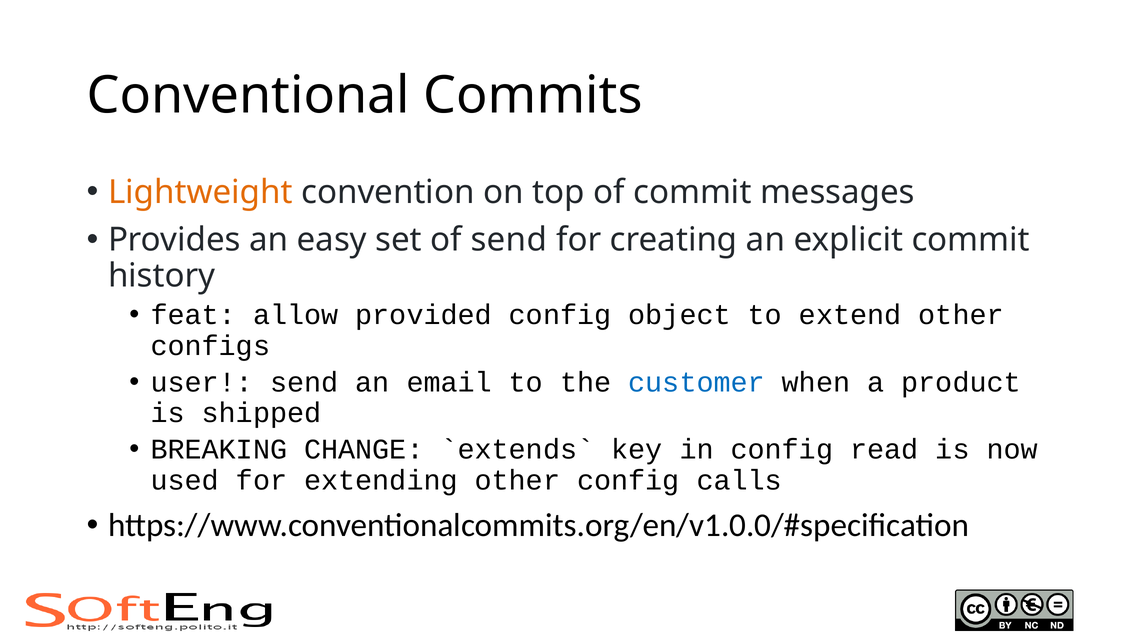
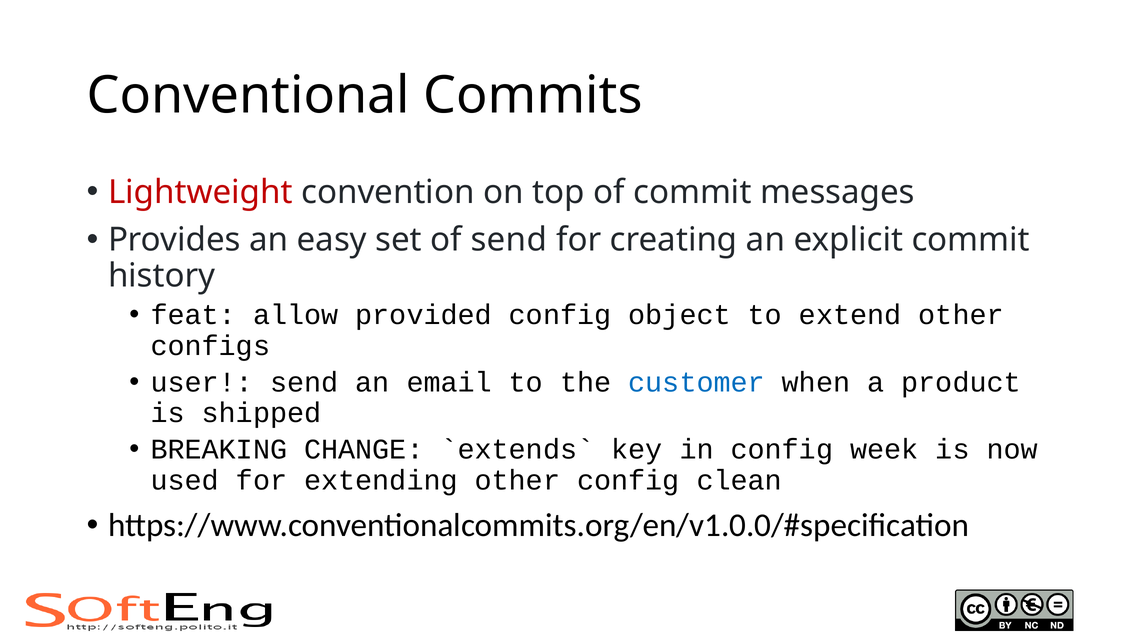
Lightweight colour: orange -> red (200, 192)
read: read -> week (884, 449)
calls: calls -> clean (739, 480)
